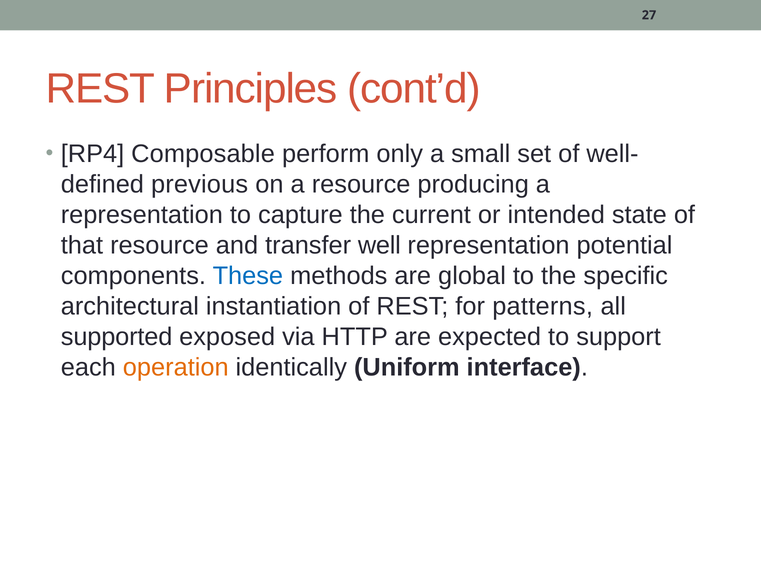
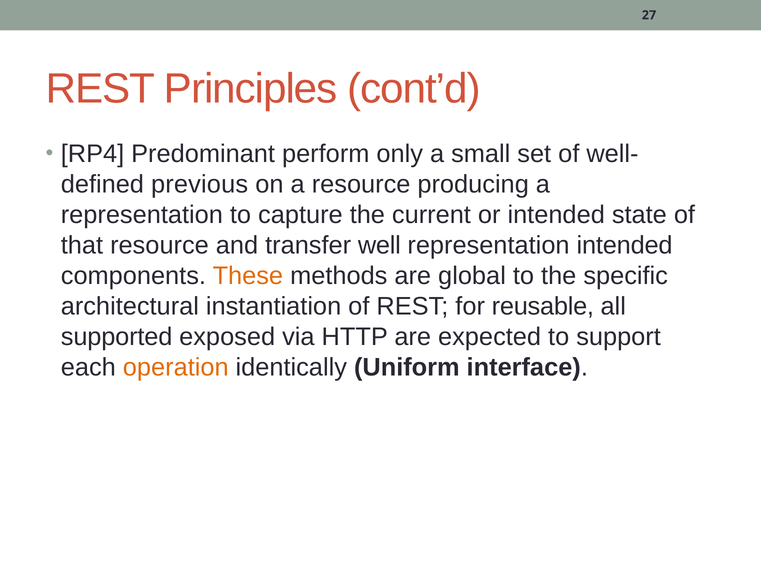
Composable: Composable -> Predominant (203, 154)
representation potential: potential -> intended (625, 245)
These colour: blue -> orange (248, 276)
patterns: patterns -> reusable (543, 306)
